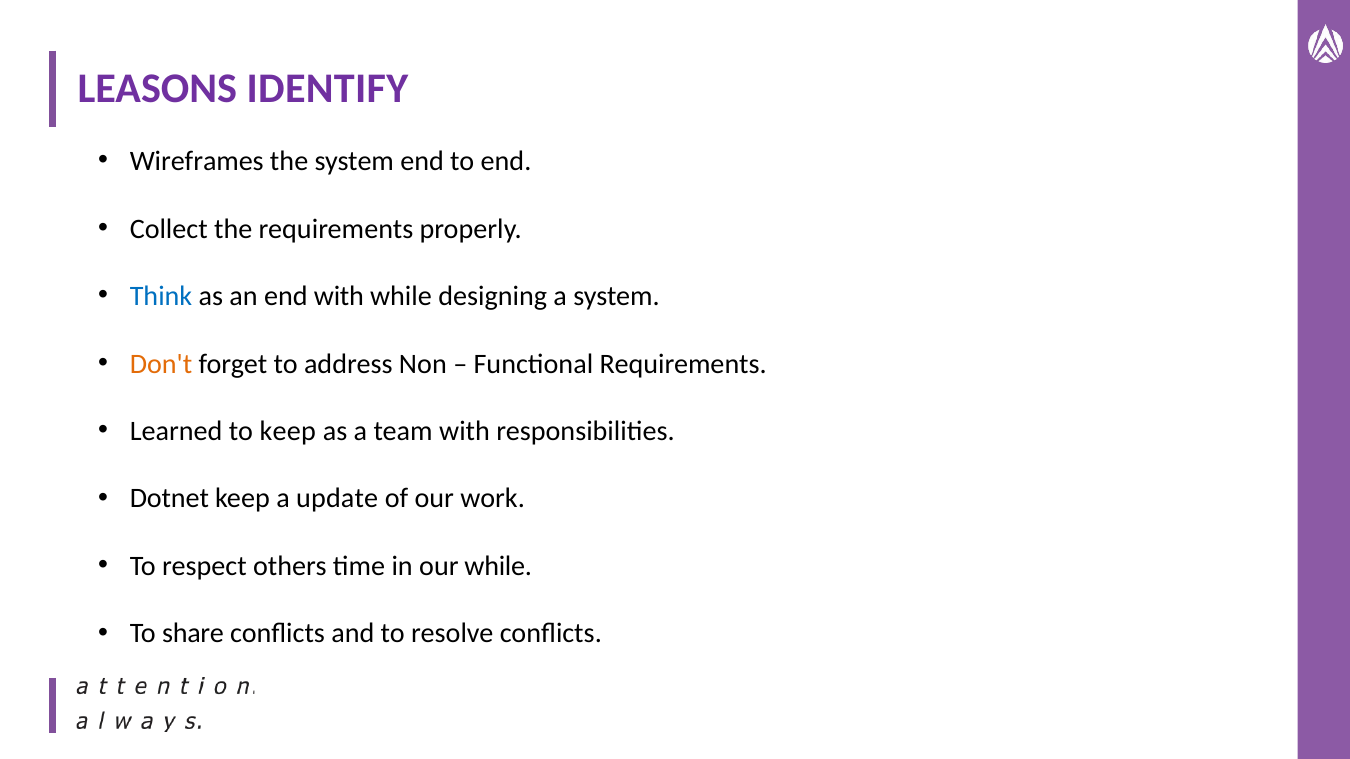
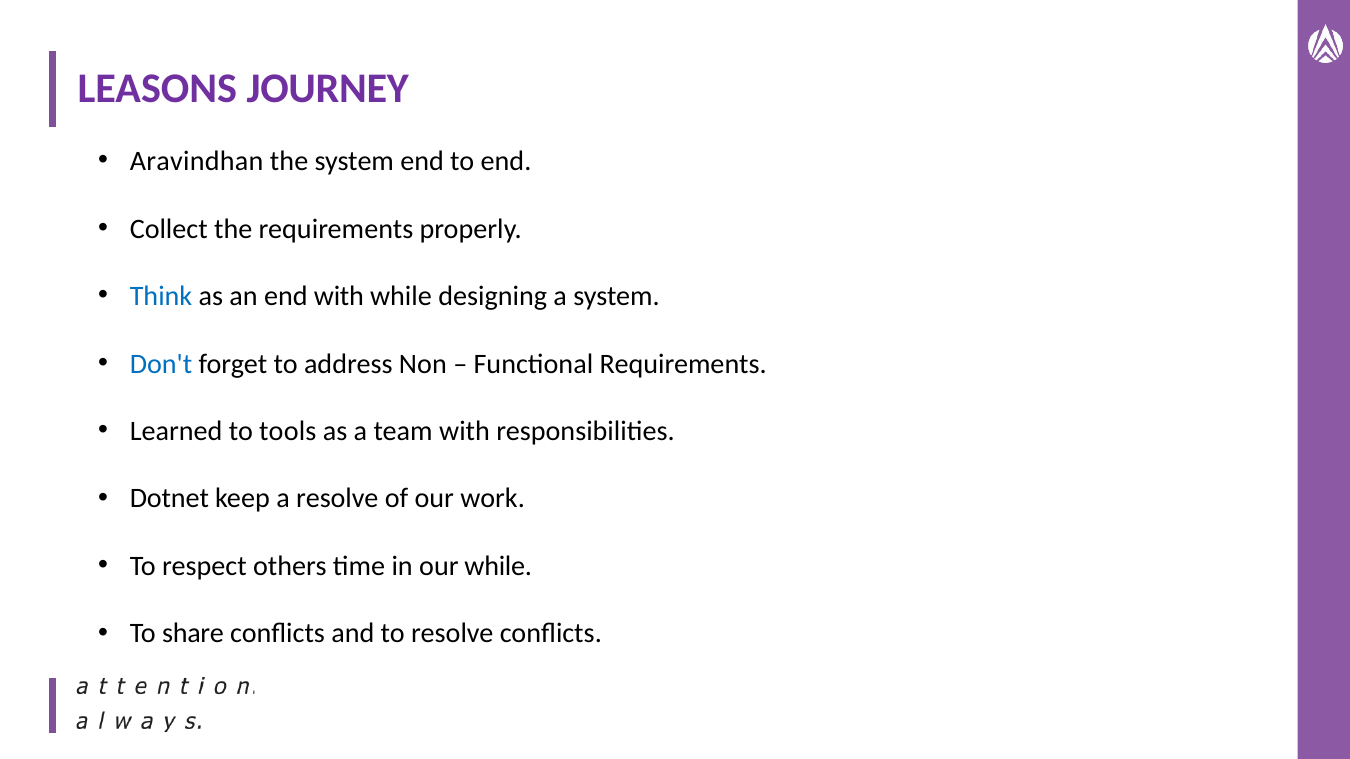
IDENTIFY: IDENTIFY -> JOURNEY (328, 88)
Wireframes: Wireframes -> Aravindhan (197, 161)
Don't colour: orange -> blue (161, 364)
to keep: keep -> tools (288, 431)
a update: update -> resolve (337, 499)
